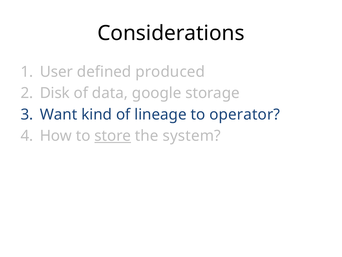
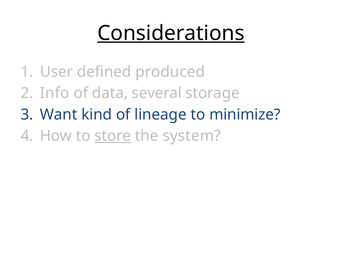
Considerations underline: none -> present (171, 33)
Disk: Disk -> Info (55, 93)
google: google -> several (157, 93)
operator: operator -> minimize (245, 114)
